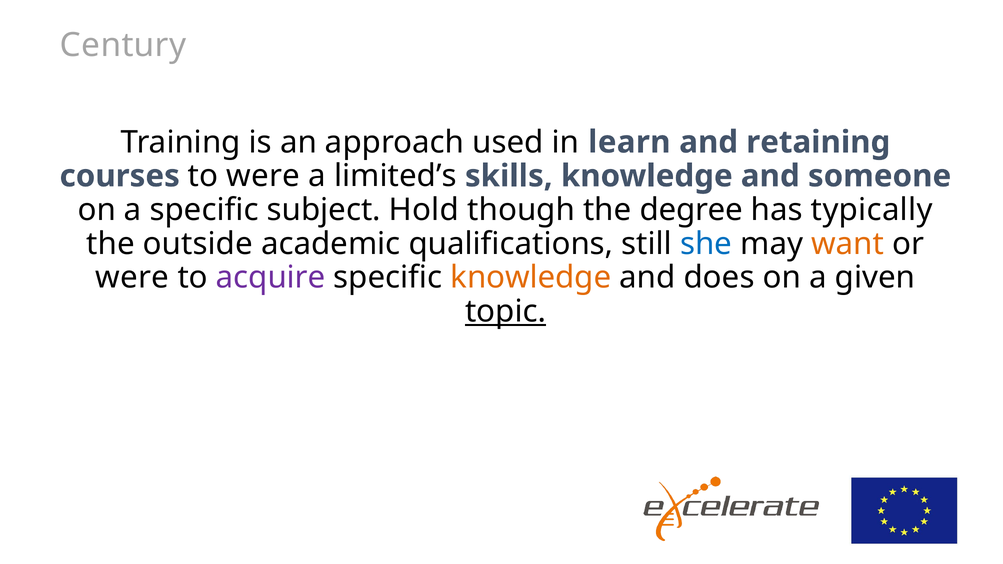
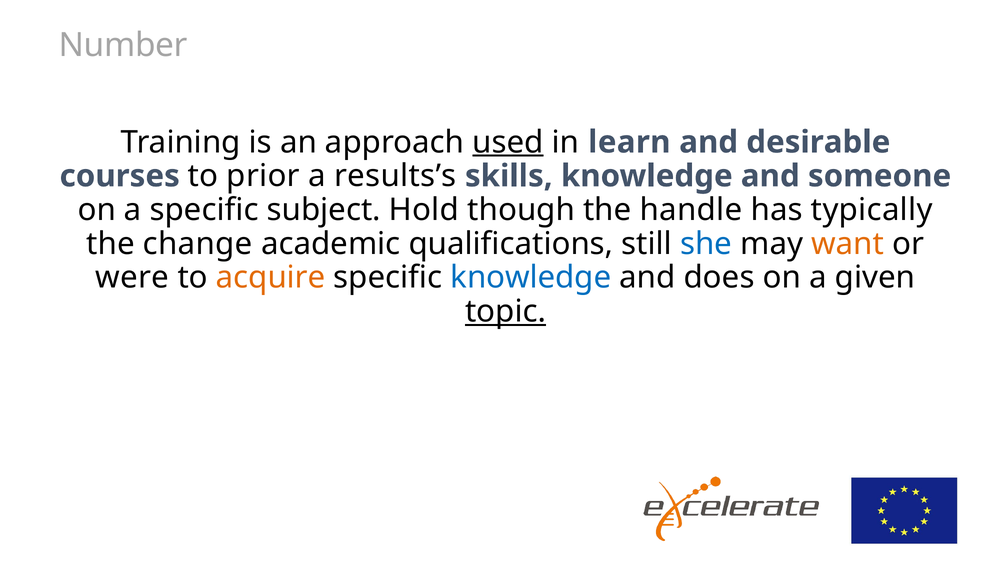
Century: Century -> Number (123, 45)
used underline: none -> present (508, 142)
retaining: retaining -> desirable (818, 142)
to were: were -> prior (263, 176)
limited’s: limited’s -> results’s (395, 176)
degree: degree -> handle (691, 210)
outside: outside -> change (198, 244)
acquire colour: purple -> orange (271, 278)
knowledge colour: orange -> blue (531, 278)
